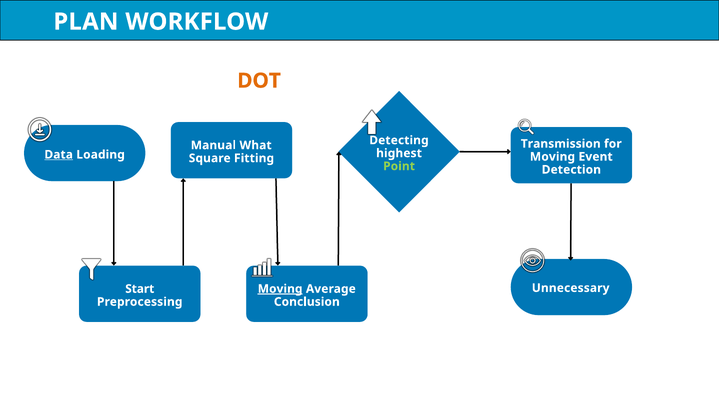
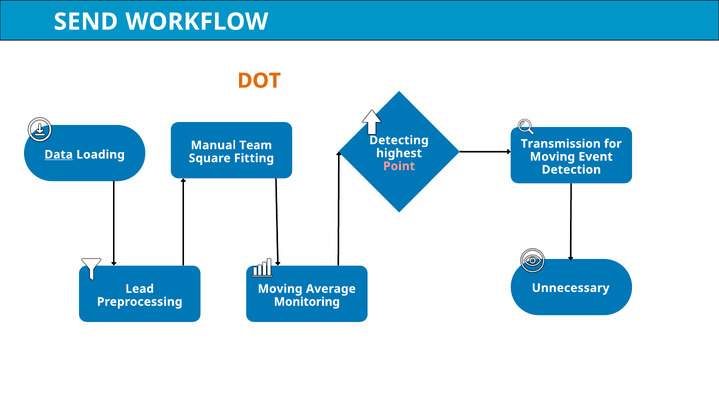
PLAN: PLAN -> SEND (86, 22)
What: What -> Team (256, 145)
Point colour: light green -> pink (399, 166)
Start: Start -> Lead (140, 288)
Moving underline: present -> none (280, 288)
Conclusion: Conclusion -> Monitoring (307, 301)
